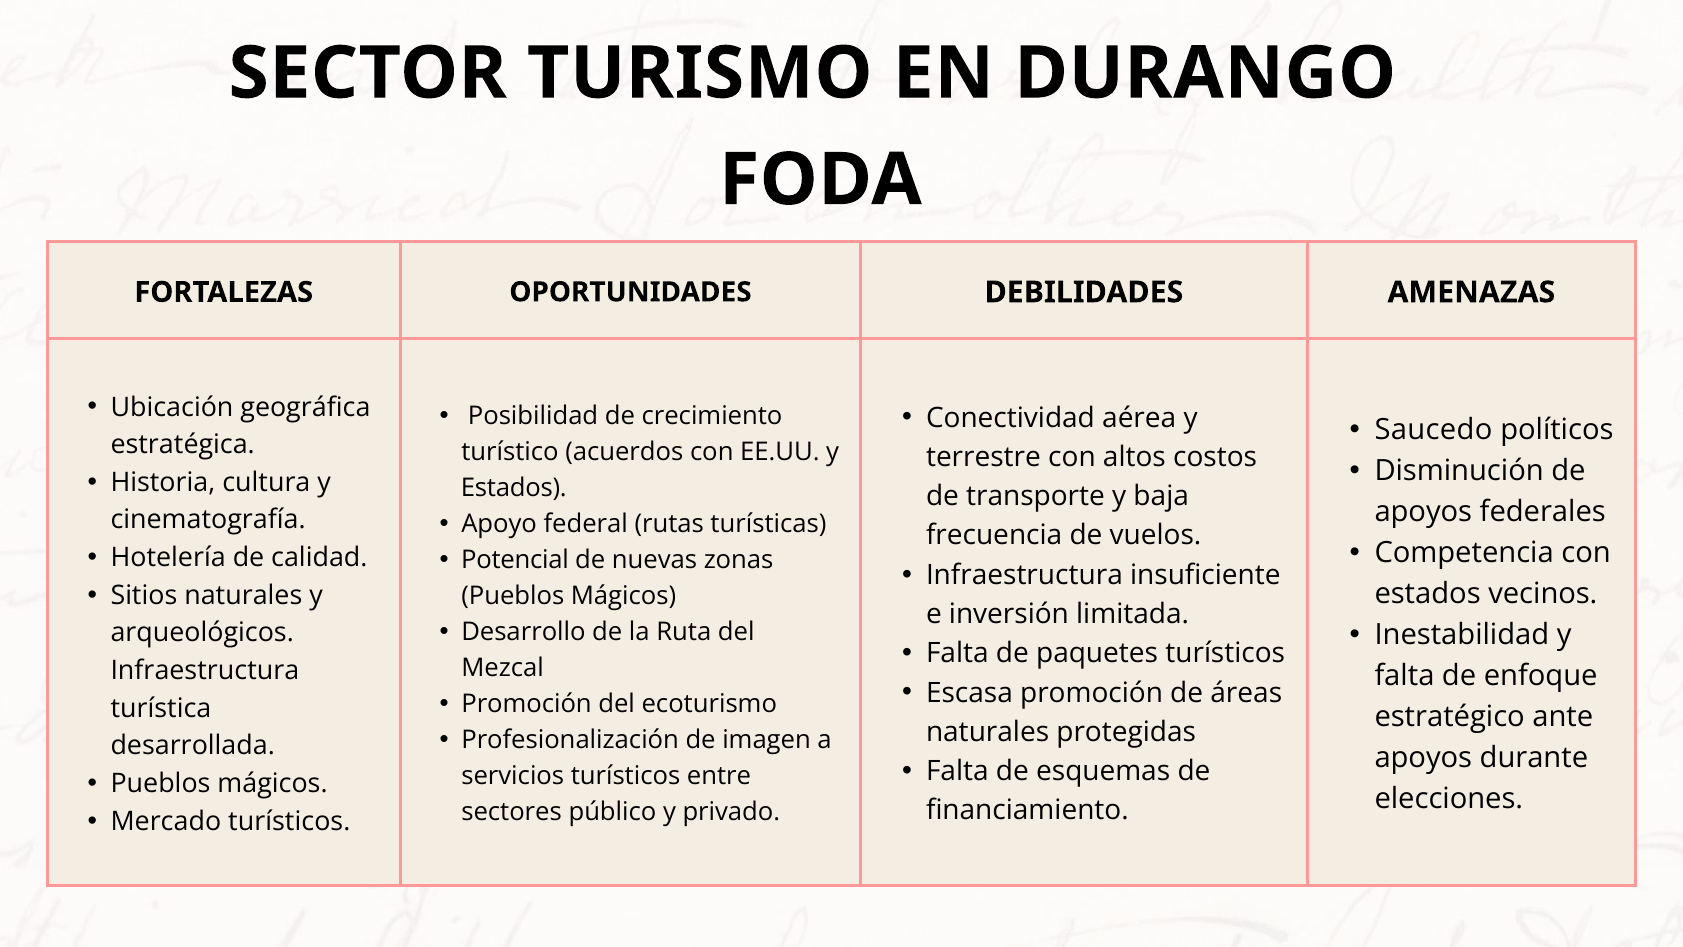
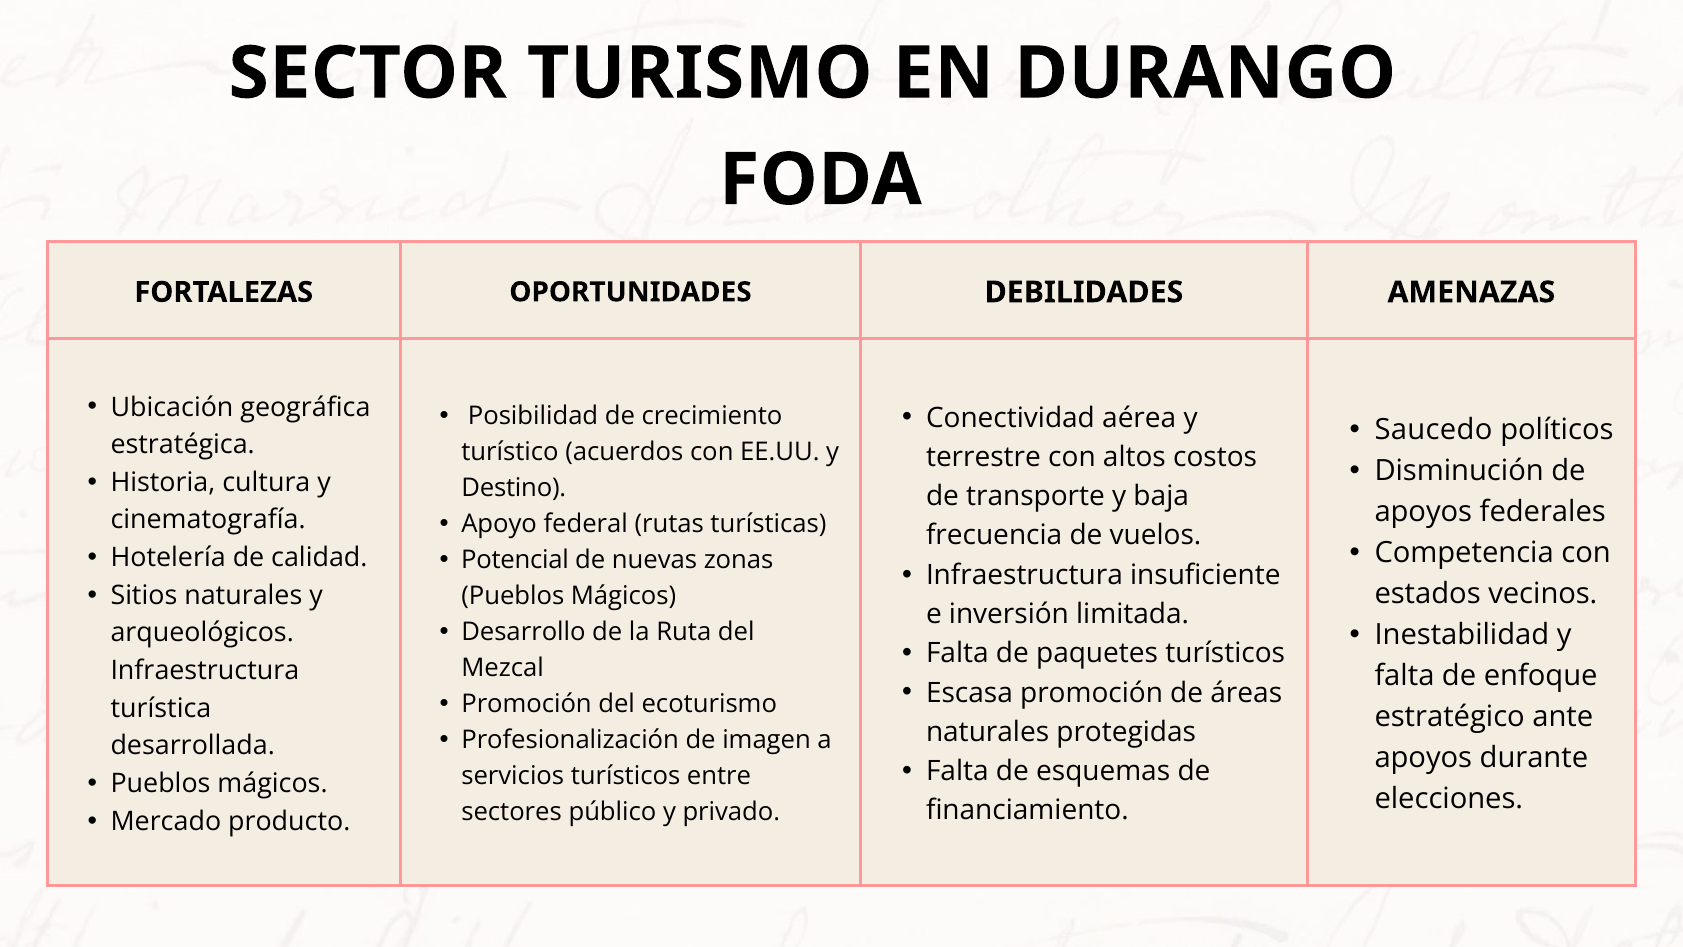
Estados: Estados -> Destino (514, 488)
Mercado turísticos: turísticos -> producto (289, 821)
